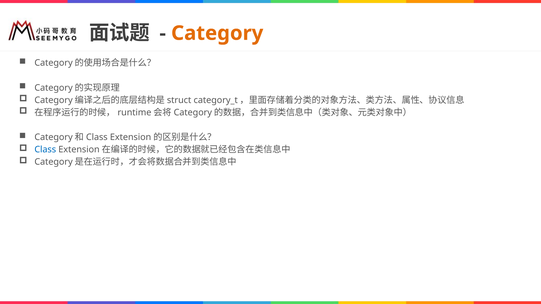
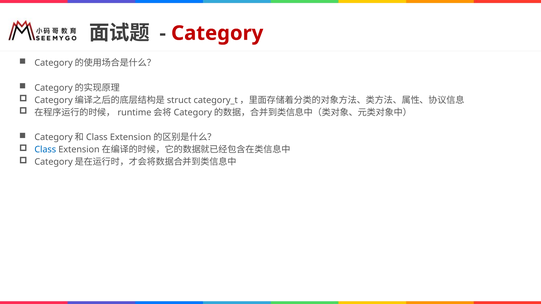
Category colour: orange -> red (217, 33)
